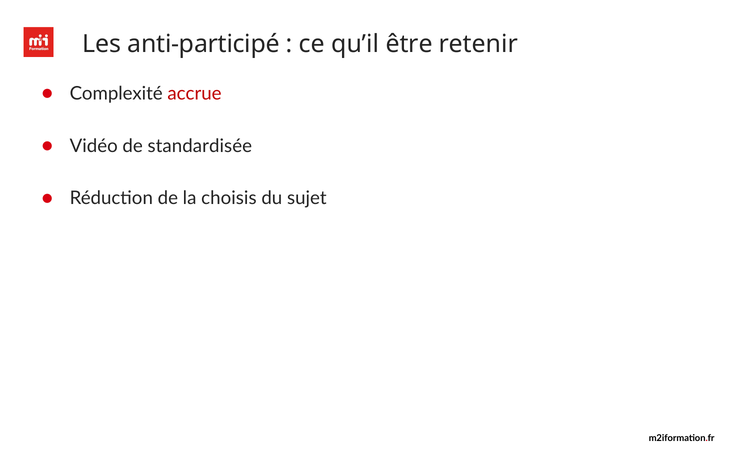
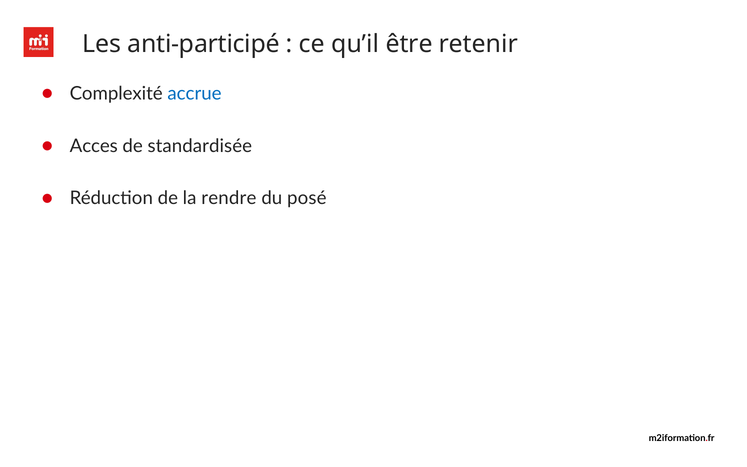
accrue colour: red -> blue (194, 94)
Vidéo: Vidéo -> Acces (94, 146)
choisis: choisis -> rendre (229, 198)
sujet: sujet -> posé (307, 198)
